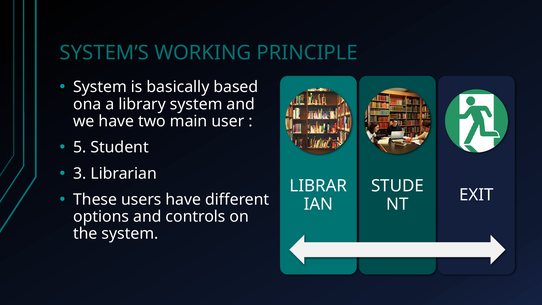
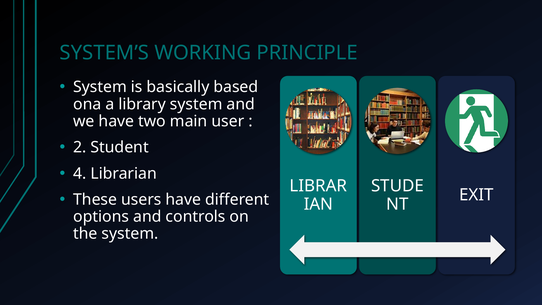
5: 5 -> 2 (80, 147)
3: 3 -> 4 (80, 173)
